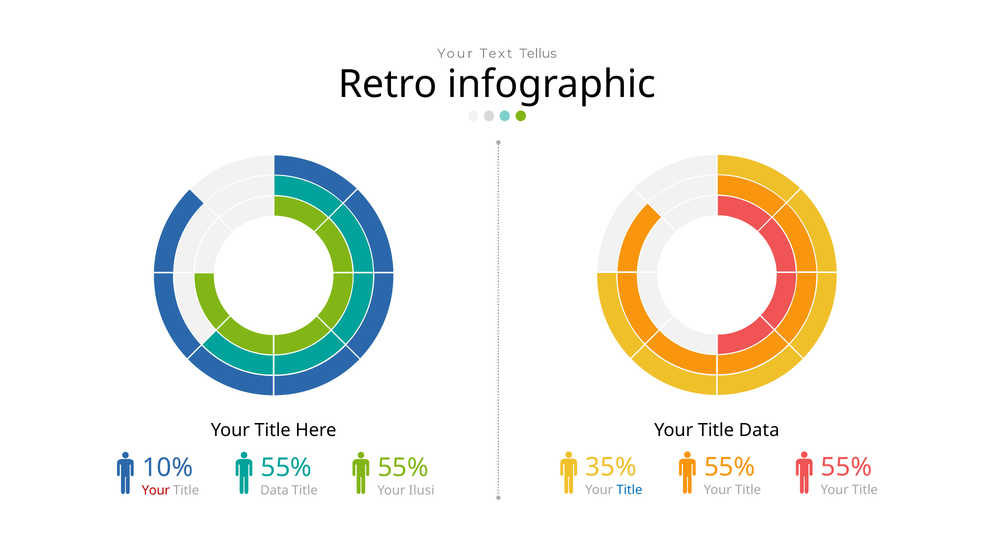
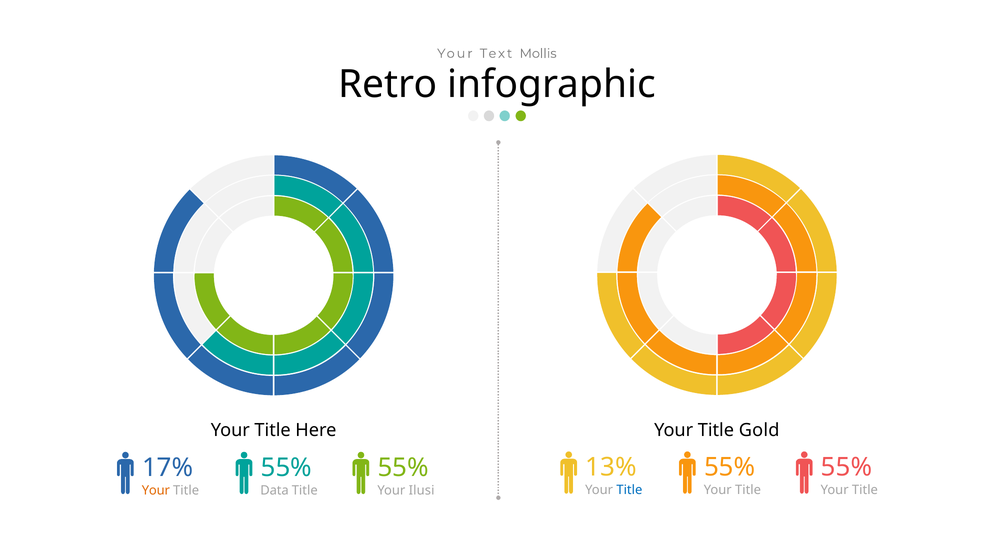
Tellus: Tellus -> Mollis (538, 54)
Data: Data -> Gold (759, 430)
35%: 35% -> 13% (611, 467)
10%: 10% -> 17% (168, 468)
Your colour: red -> orange (156, 490)
